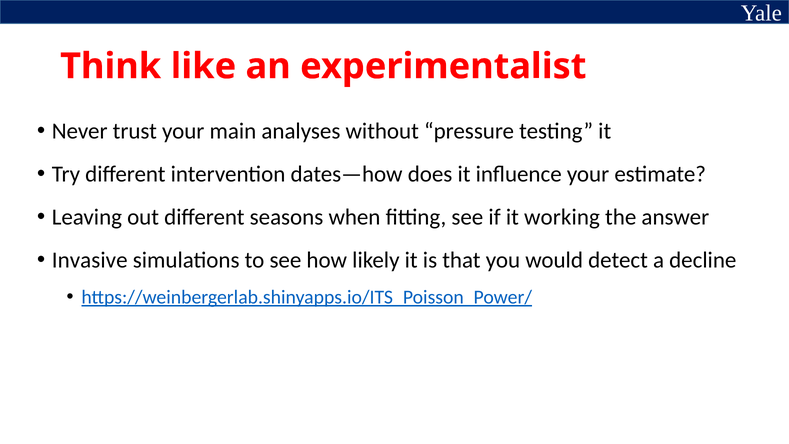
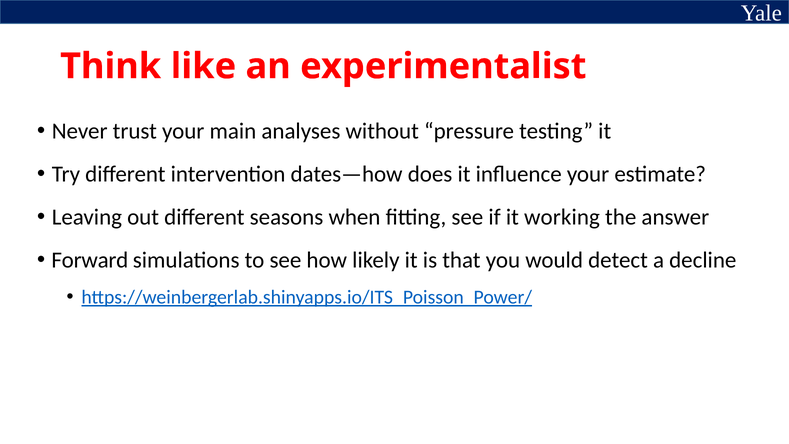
Invasive: Invasive -> Forward (90, 260)
